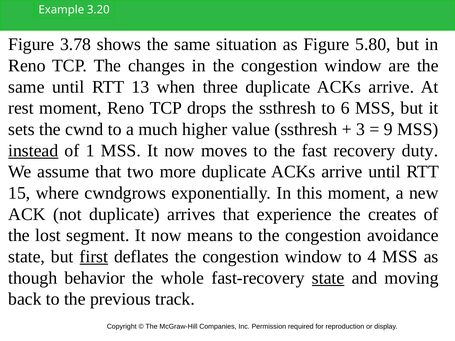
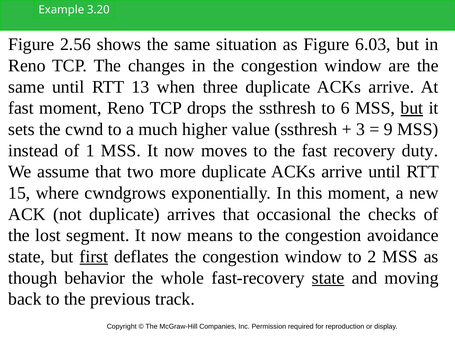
3.78: 3.78 -> 2.56 (76, 44)
5.80: 5.80 -> 6.03 (373, 44)
rest: rest -> fast (21, 108)
but underline: none -> present (412, 108)
instead underline: present -> none (33, 151)
experience: experience -> occasional (294, 214)
creates: creates -> checks (392, 214)
4: 4 -> 2 (372, 257)
